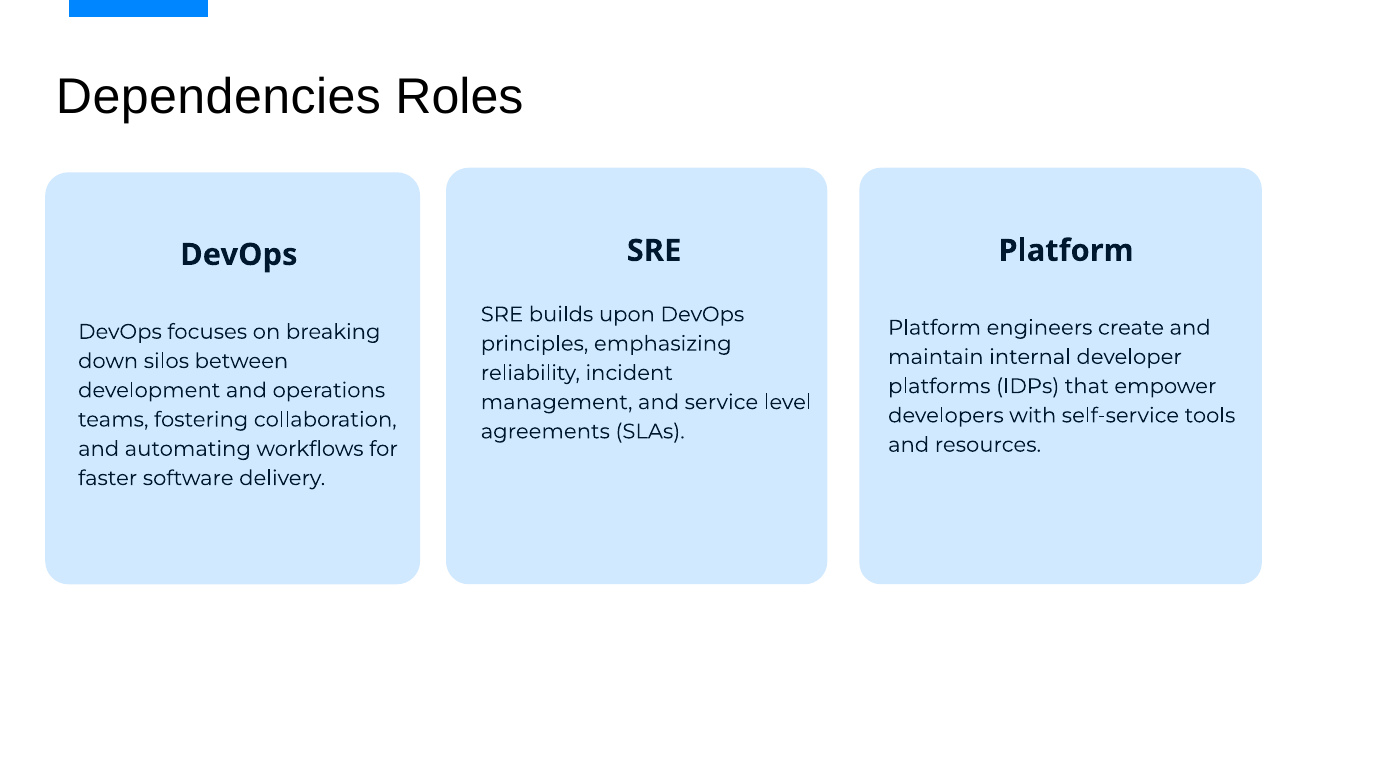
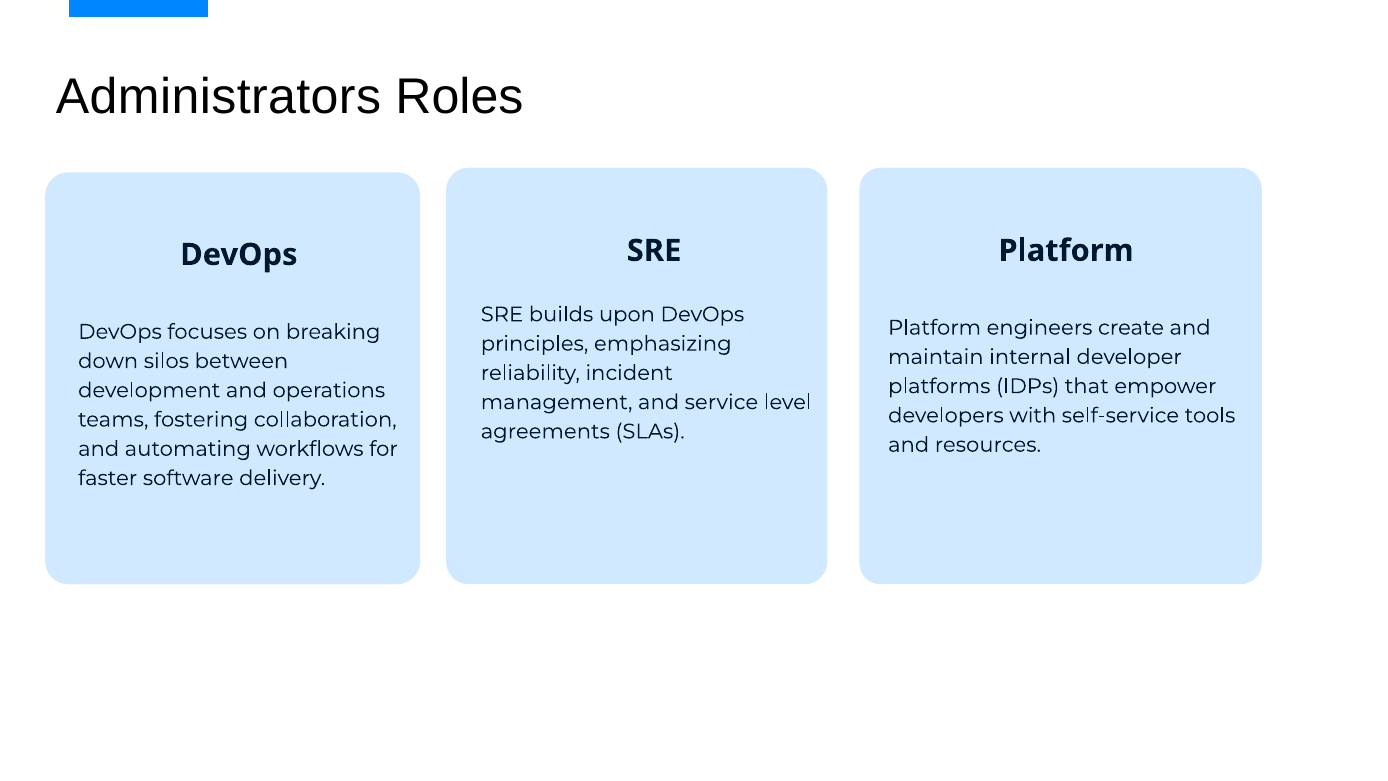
Dependencies: Dependencies -> Administrators (218, 97)
